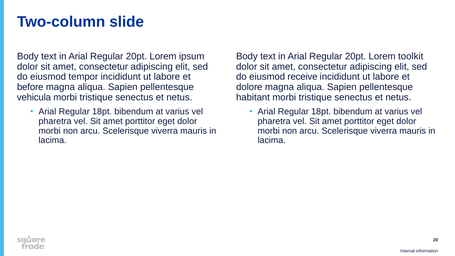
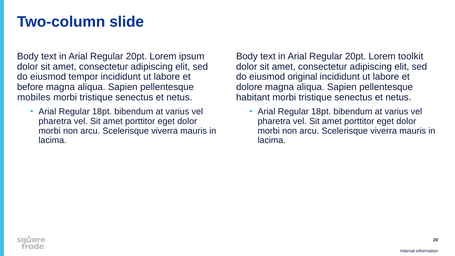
receive: receive -> original (302, 77)
vehicula: vehicula -> mobiles (34, 97)
